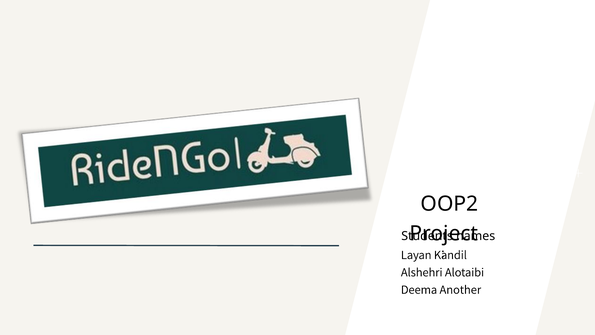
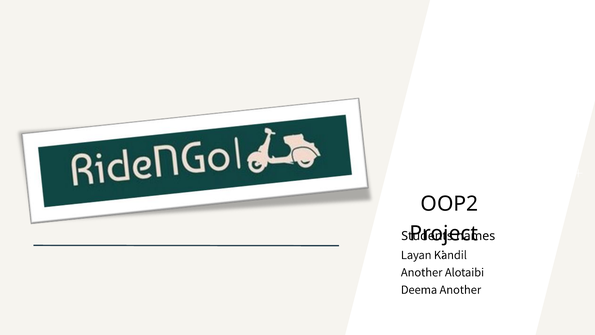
Alshehri: Alshehri -> Another (422, 272)
